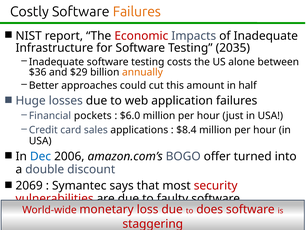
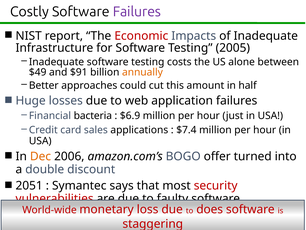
Failures colour: orange -> purple (137, 12)
2035: 2035 -> 2005 (233, 48)
$36: $36 -> $49 (38, 72)
$29: $29 -> $91 (79, 72)
pockets: pockets -> bacteria (93, 116)
$6.0: $6.0 -> $6.9 (130, 116)
$8.4: $8.4 -> $7.4 (186, 130)
Dec colour: blue -> orange (41, 156)
2069: 2069 -> 2051 (29, 185)
